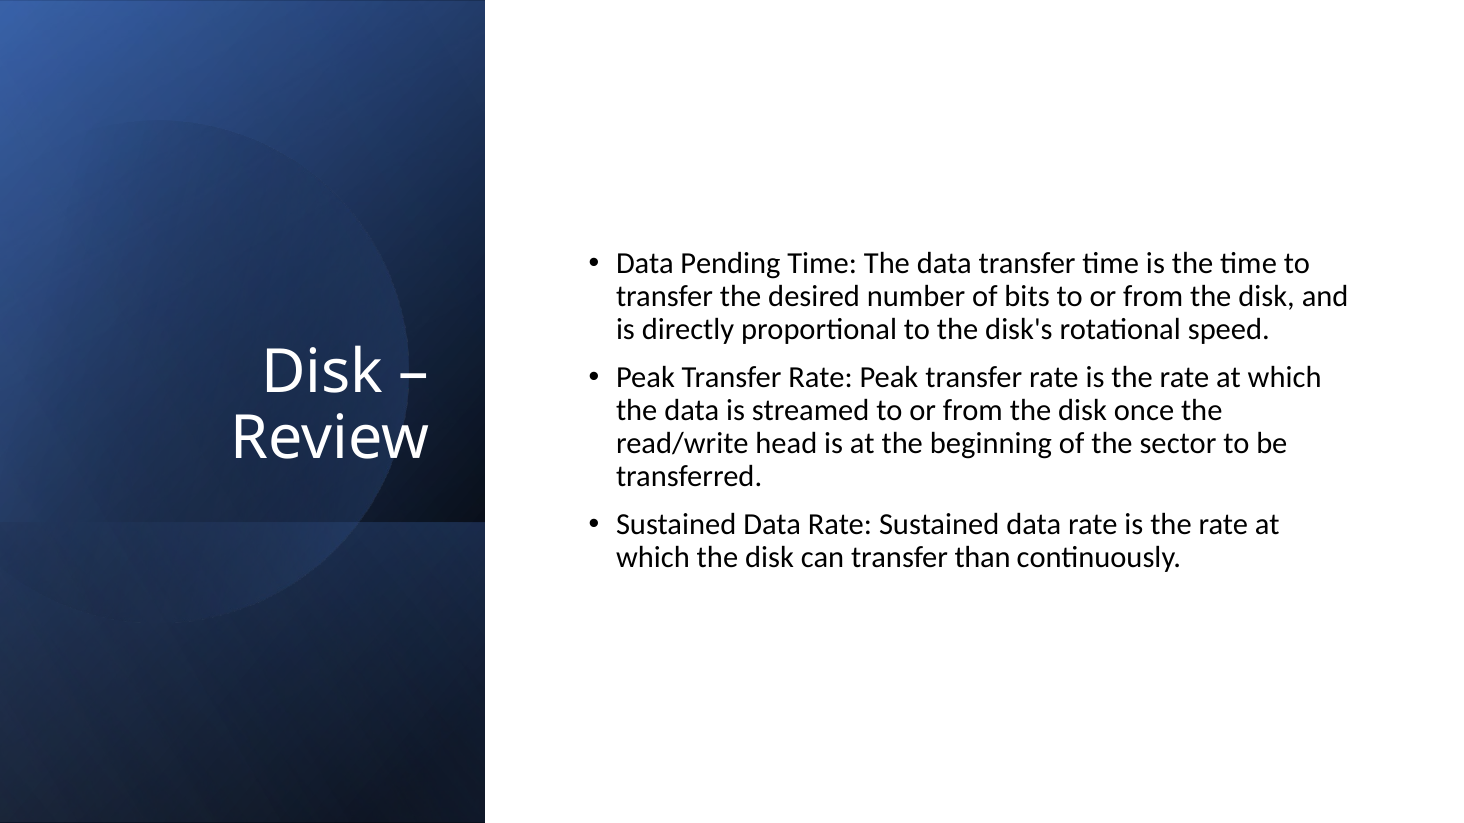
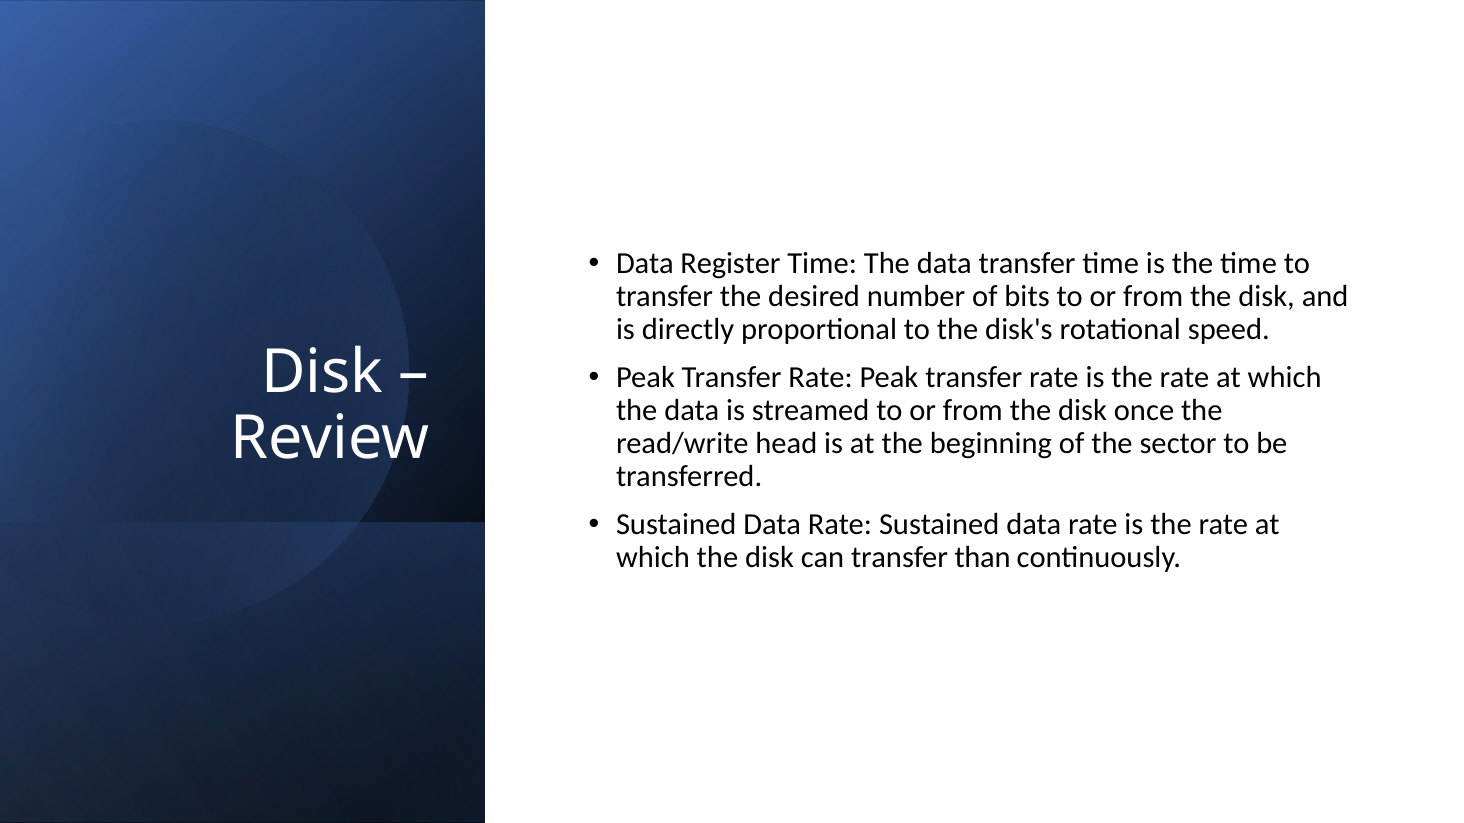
Pending: Pending -> Register (730, 264)
